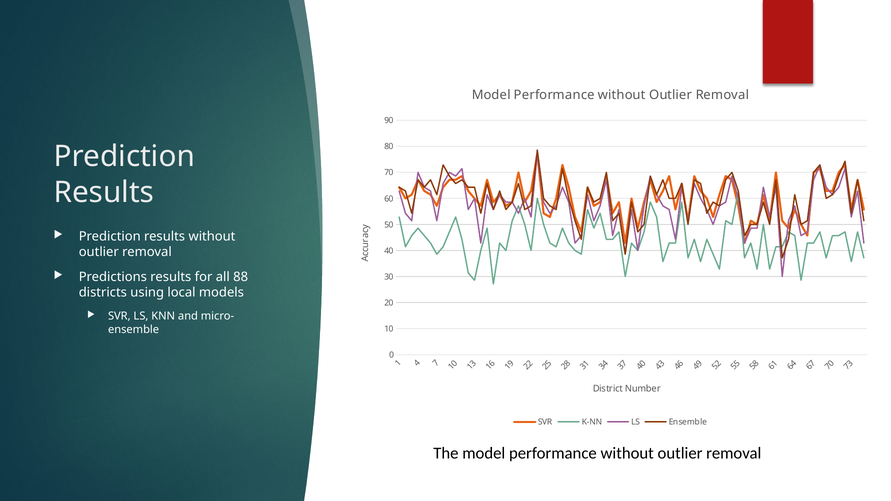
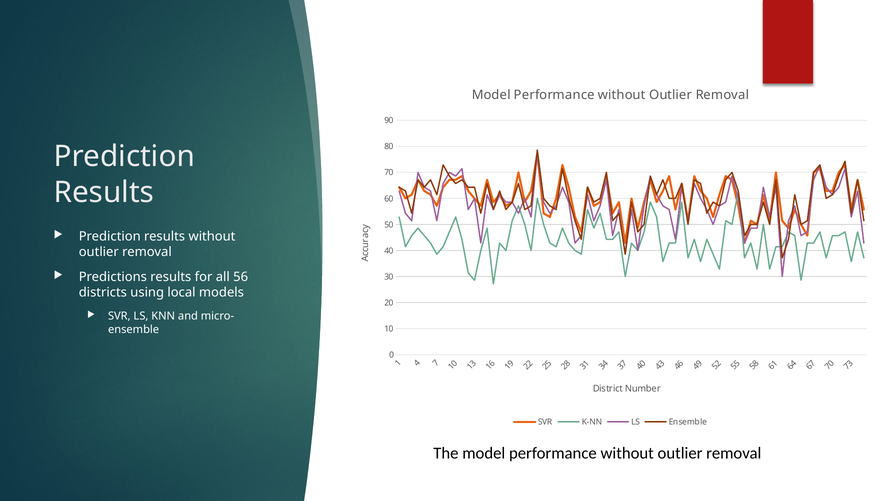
88: 88 -> 56 (241, 277)
